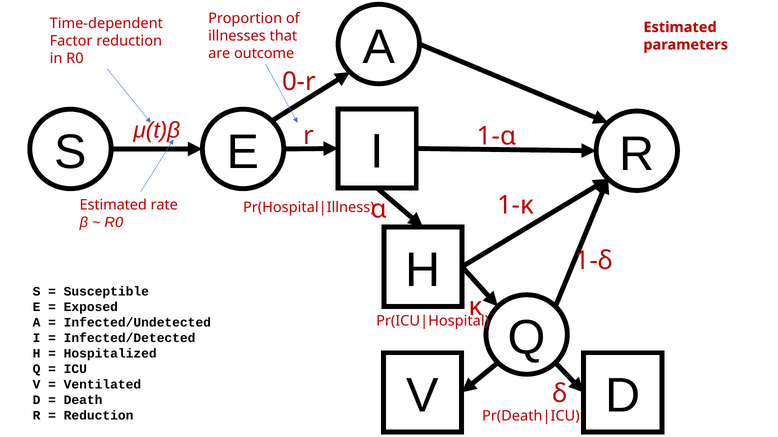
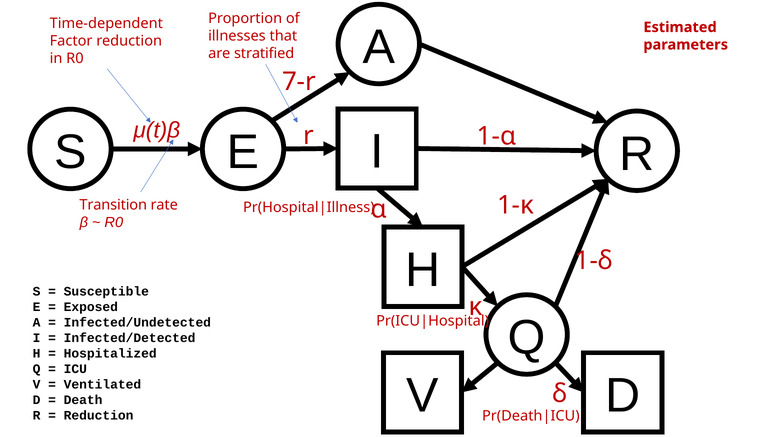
outcome: outcome -> stratified (264, 54)
0-r: 0-r -> 7-r (299, 82)
Estimated: Estimated -> Transition (113, 205)
